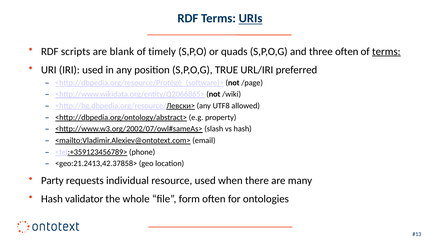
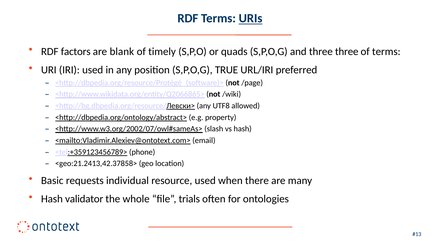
scripts: scripts -> factors (76, 51)
three often: often -> three (347, 51)
terms underline: present -> none (386, 51)
Party: Party -> Basic (52, 180)
form: form -> trials (189, 199)
